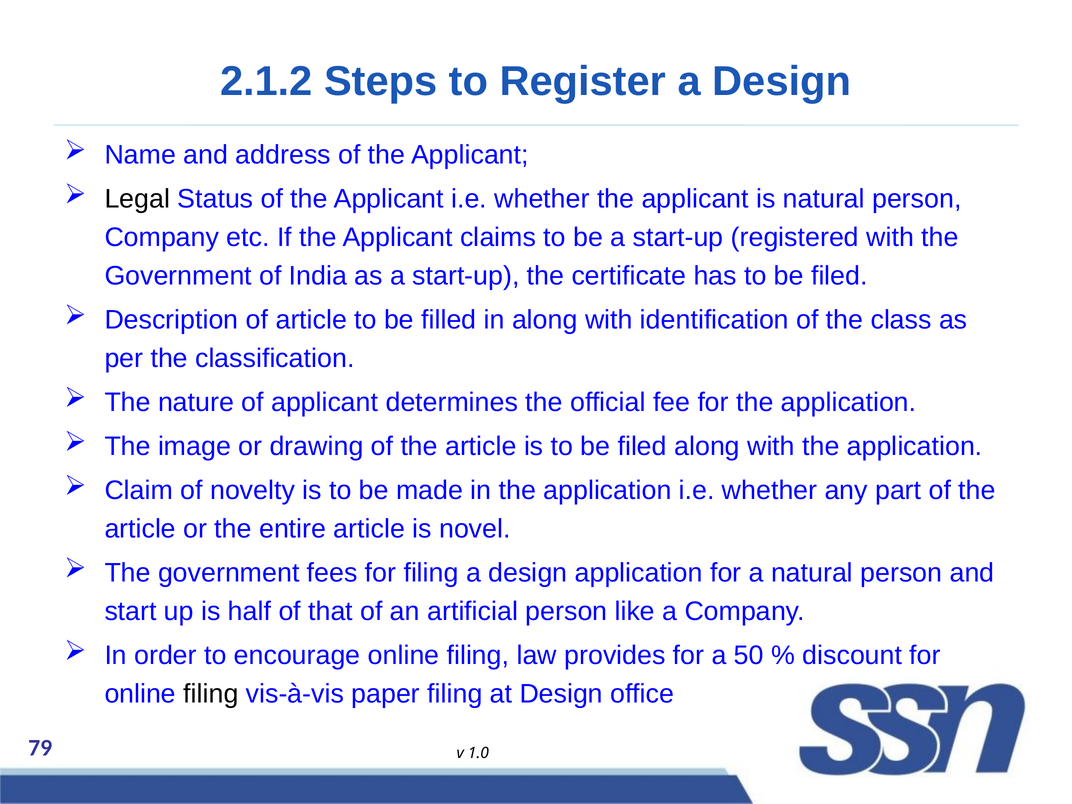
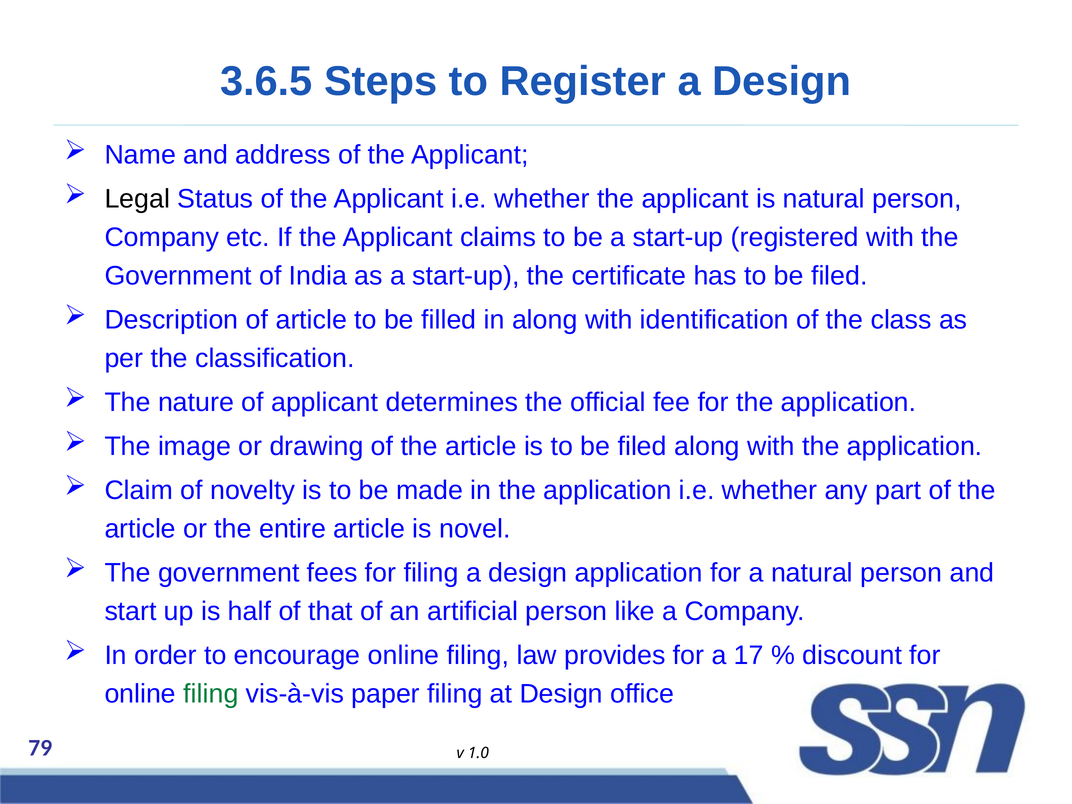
2.1.2: 2.1.2 -> 3.6.5 (266, 81)
50: 50 -> 17 (749, 655)
filing colour: black -> green (211, 694)
